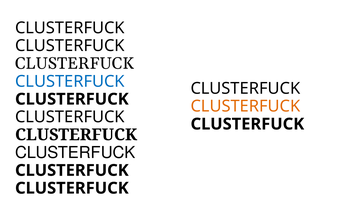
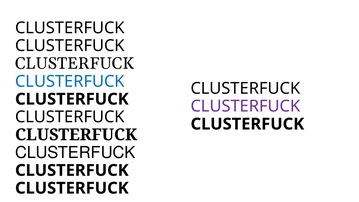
CLUSTERFUCK colour: orange -> purple (245, 106)
